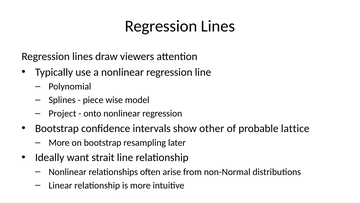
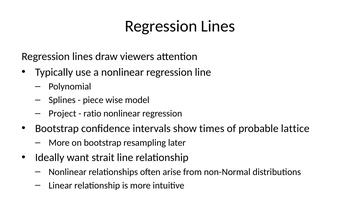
onto: onto -> ratio (92, 113)
other: other -> times (212, 128)
